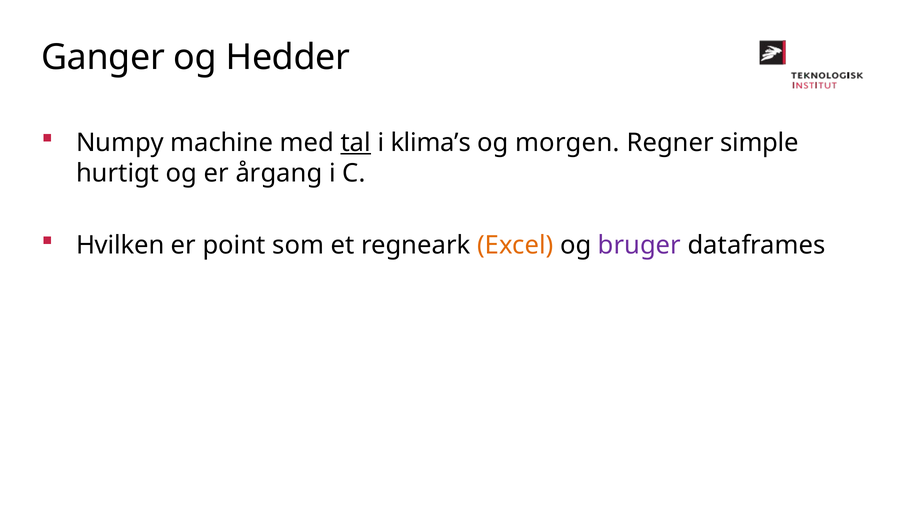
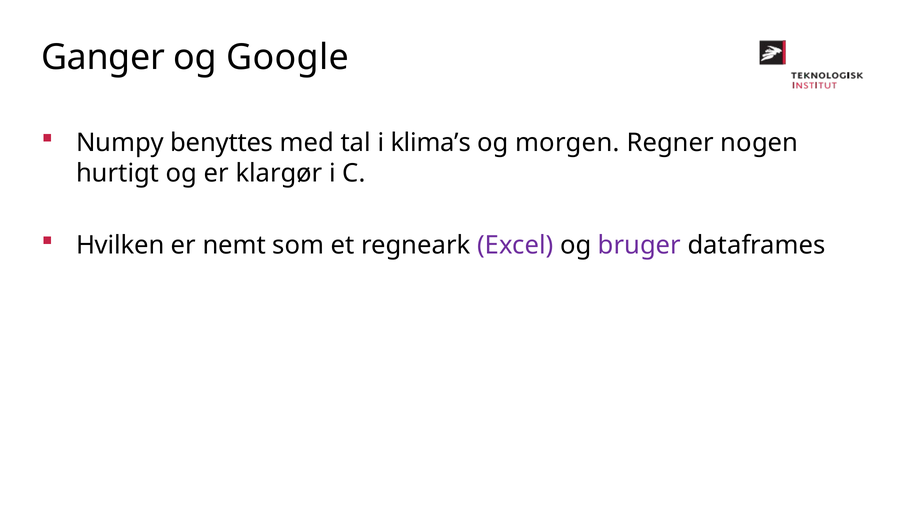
Hedder: Hedder -> Google (288, 57)
machine: machine -> benyttes (222, 143)
tal underline: present -> none (356, 143)
simple: simple -> nogen (759, 143)
årgang: årgang -> klargør (279, 173)
point: point -> nemt (234, 245)
Excel colour: orange -> purple (515, 245)
